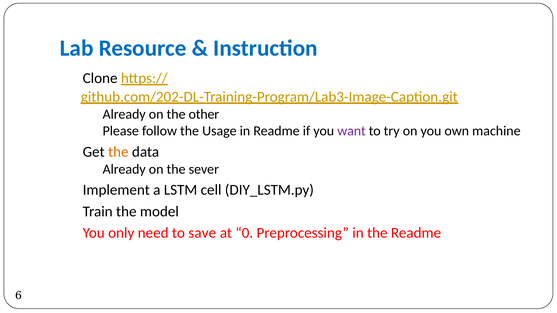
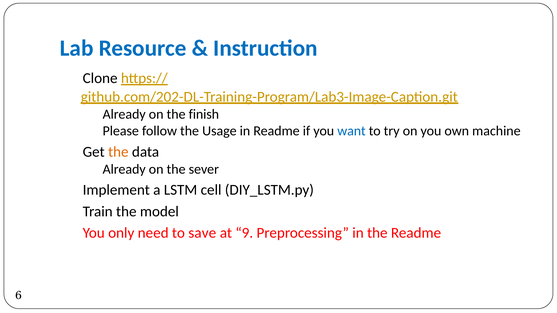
other: other -> finish (204, 114)
want colour: purple -> blue (351, 131)
0: 0 -> 9 (244, 233)
